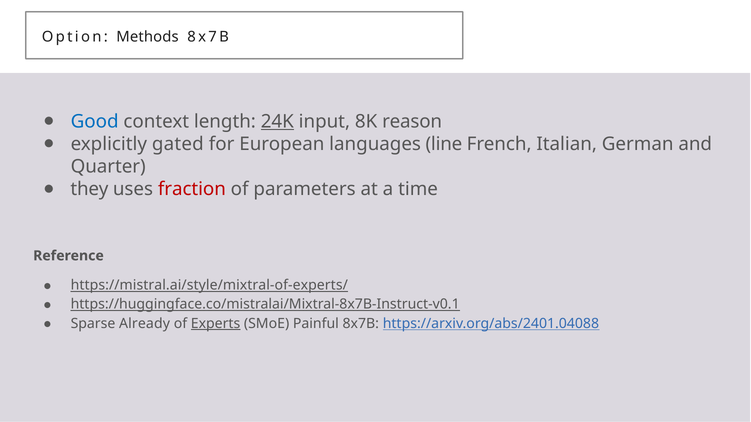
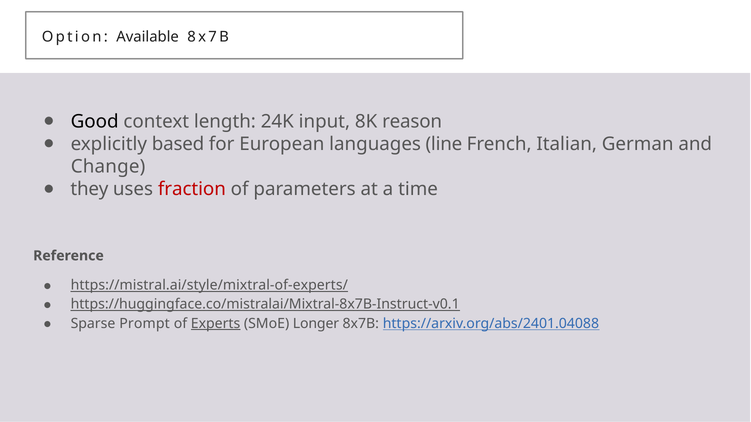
Methods: Methods -> Available (148, 37)
Good colour: blue -> black (95, 121)
24K underline: present -> none (277, 121)
gated: gated -> based (178, 144)
Quarter: Quarter -> Change (108, 167)
Already: Already -> Prompt (145, 324)
Painful: Painful -> Longer (316, 324)
